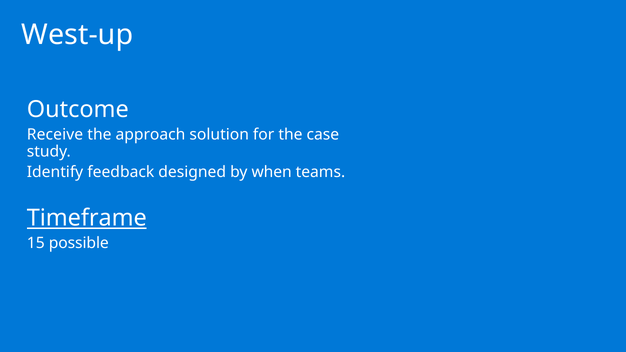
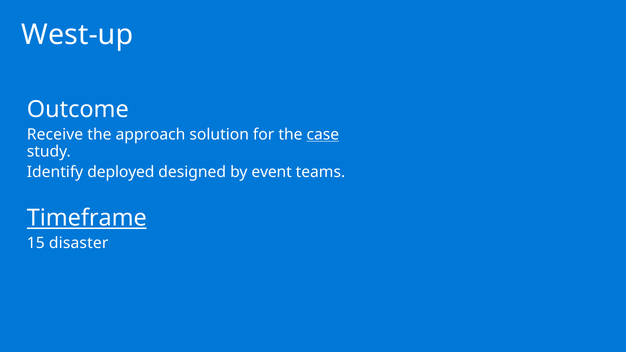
case underline: none -> present (323, 135)
feedback: feedback -> deployed (121, 172)
when: when -> event (272, 172)
possible: possible -> disaster (79, 243)
